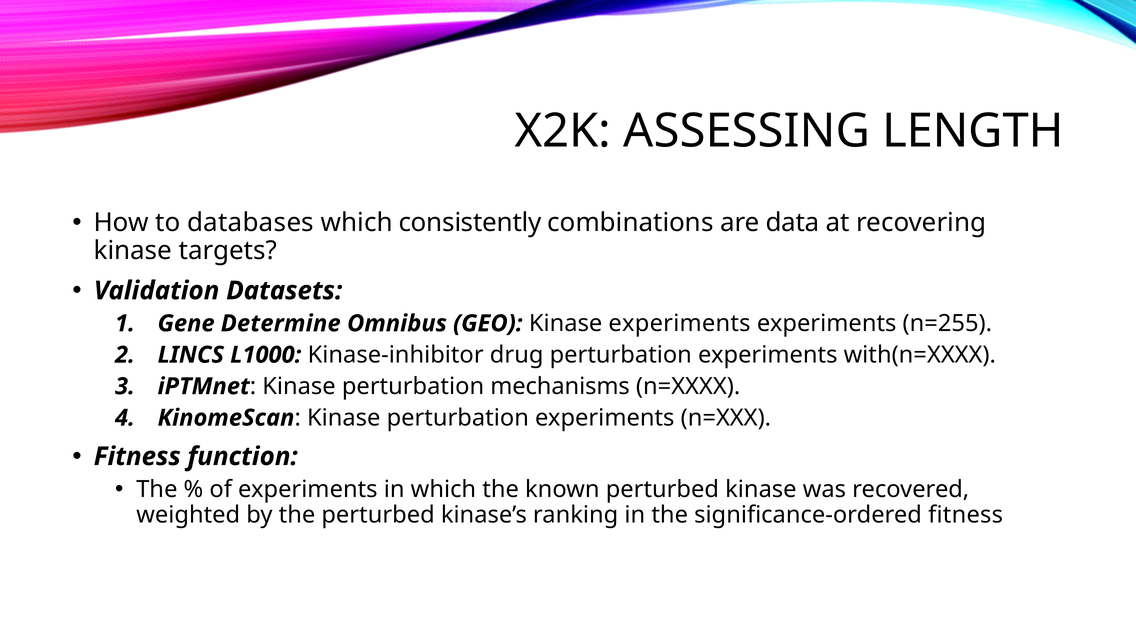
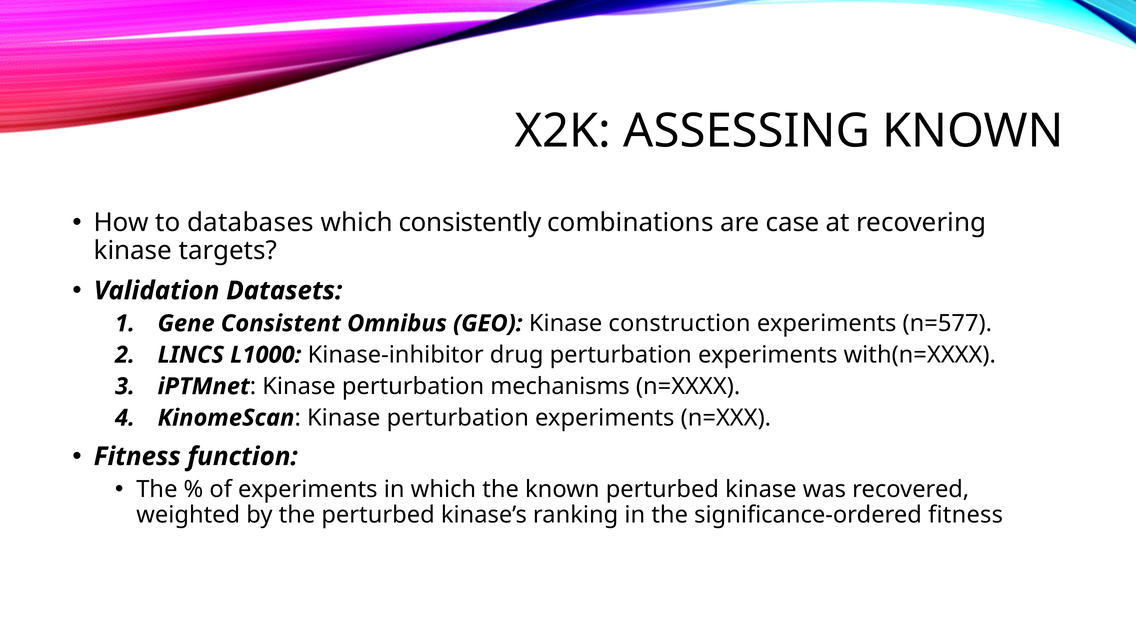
ASSESSING LENGTH: LENGTH -> KNOWN (973, 131)
data: data -> case (793, 223)
Determine: Determine -> Consistent (281, 323)
Kinase experiments: experiments -> construction (680, 323)
n=255: n=255 -> n=577 (947, 323)
